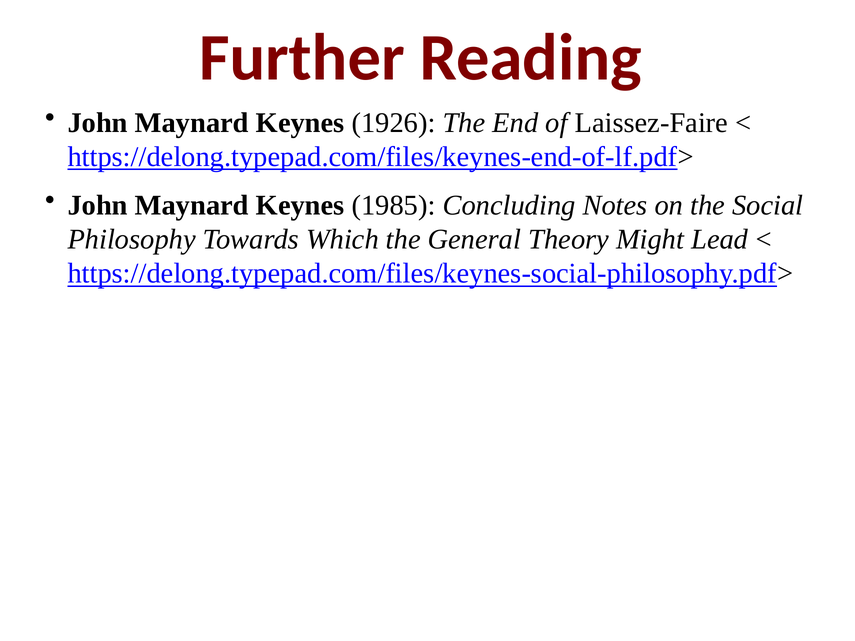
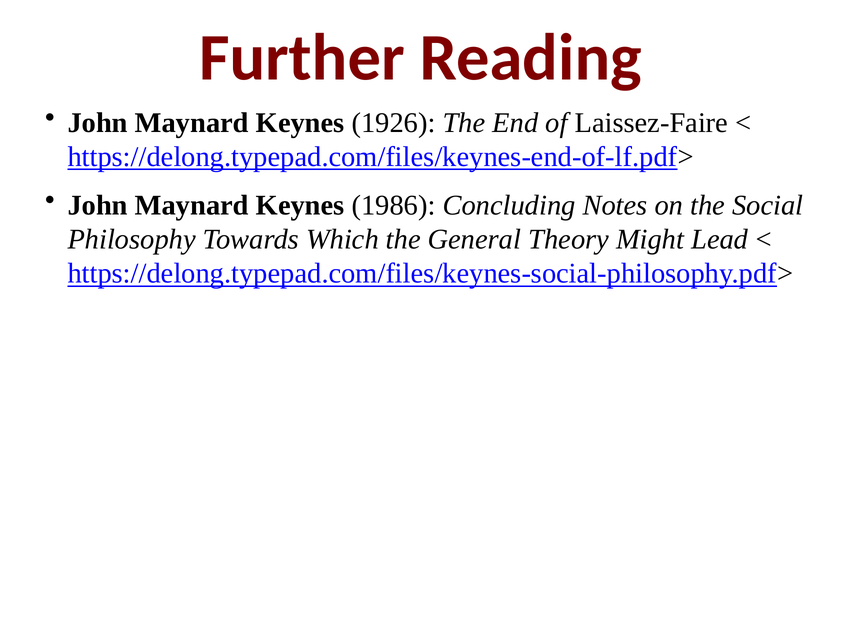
1985: 1985 -> 1986 (394, 205)
